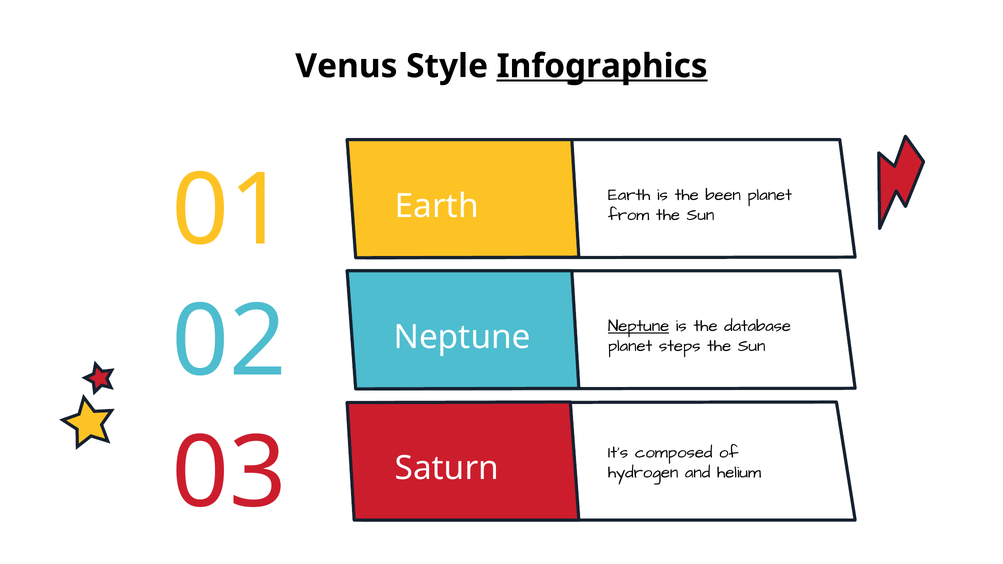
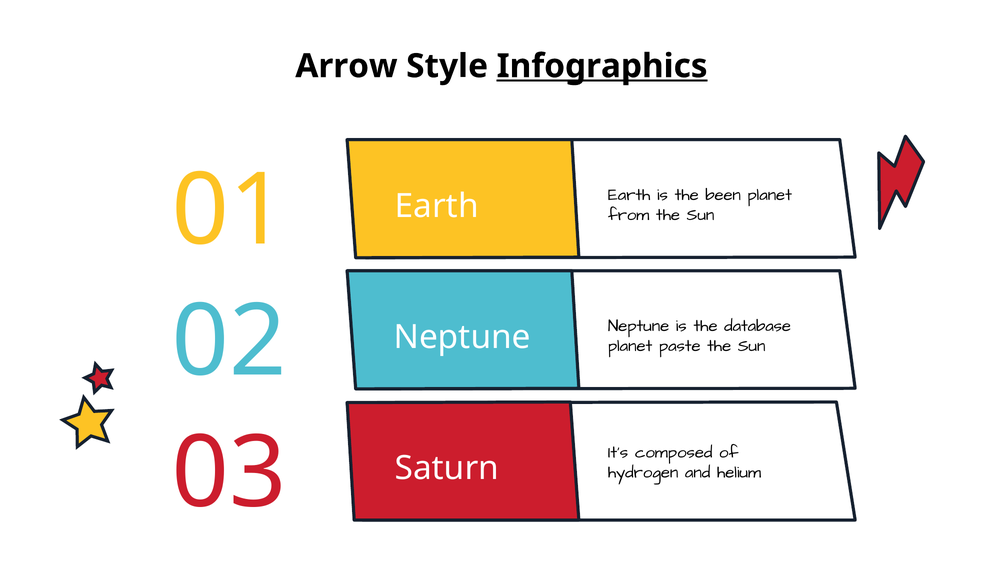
Venus: Venus -> Arrow (346, 66)
Neptune underline: present -> none (639, 326)
steps: steps -> paste (680, 346)
